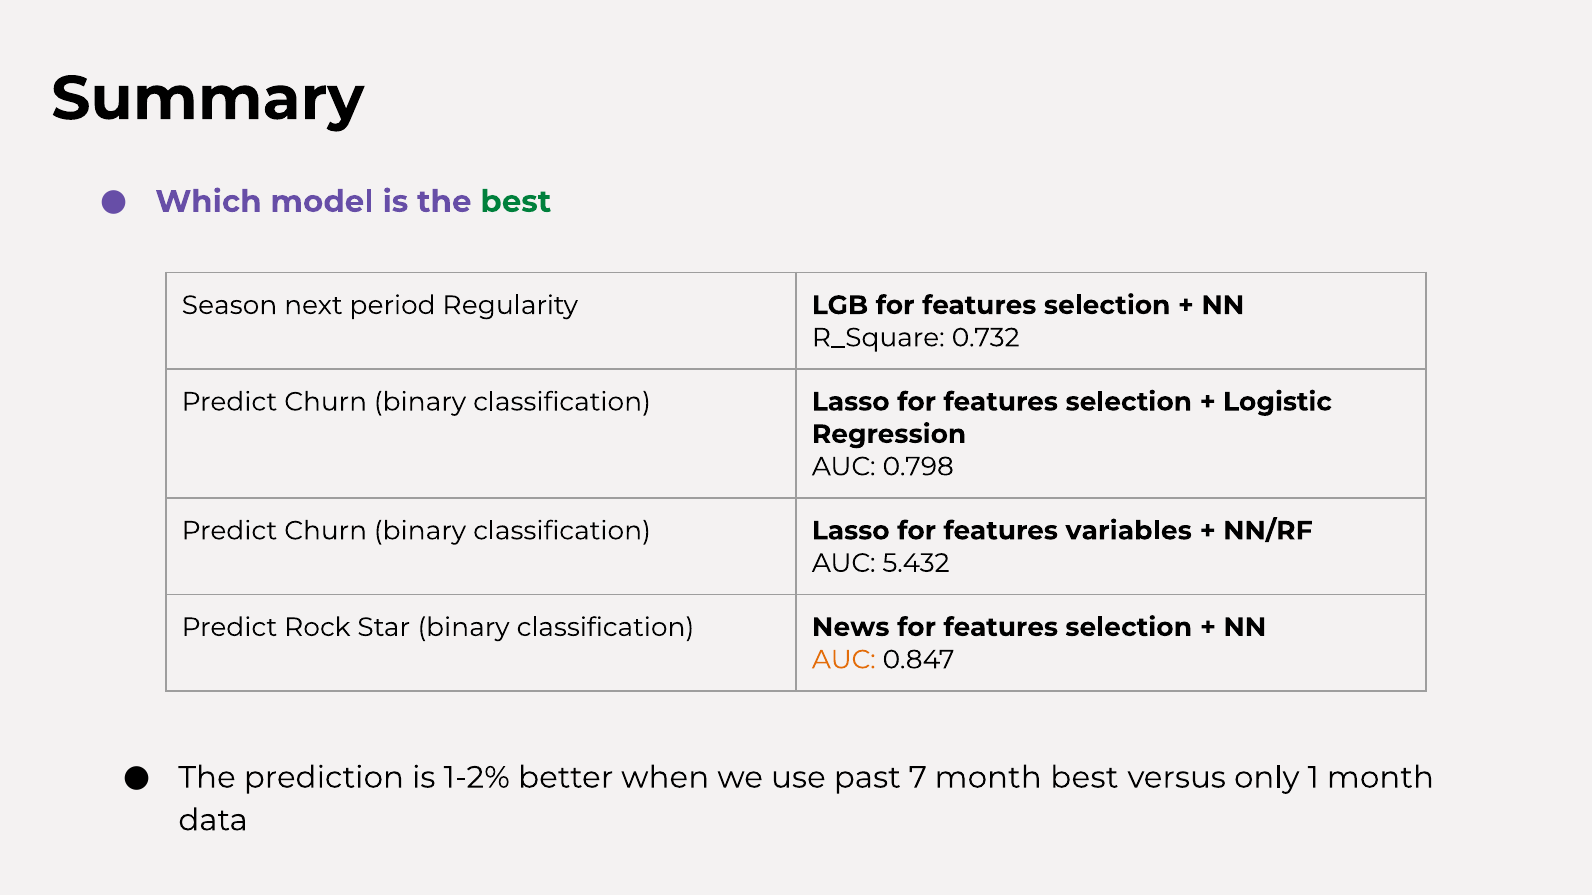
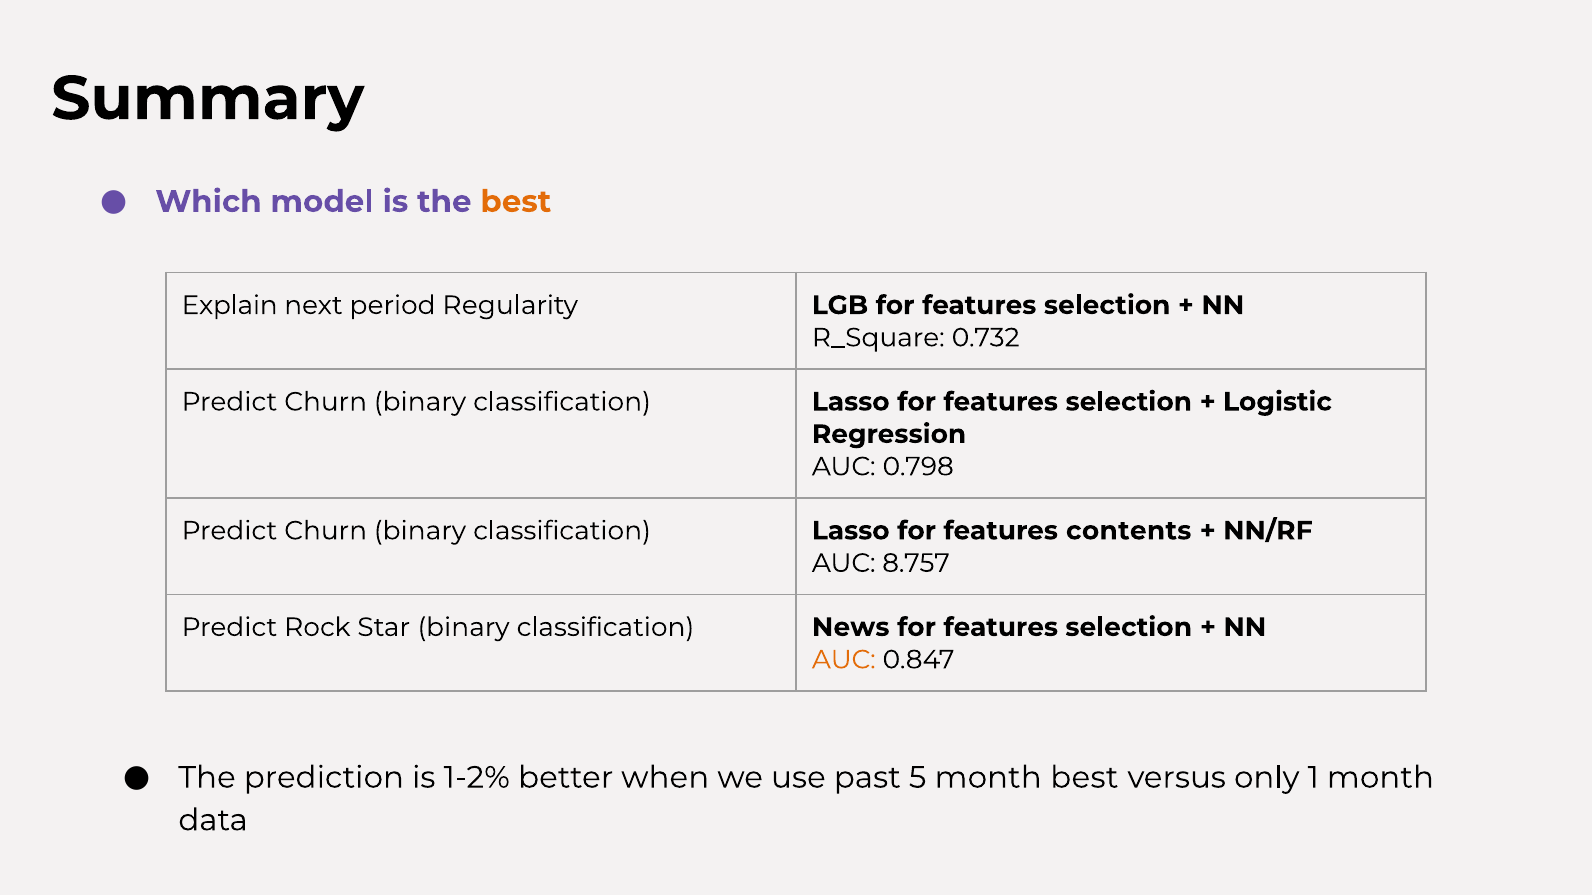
best colour: green -> orange (516, 202)
Season: Season -> Explain (230, 305)
variables: variables -> contents (1129, 531)
5.432: 5.432 -> 8.757 (916, 563)
7: 7 -> 5 (918, 778)
